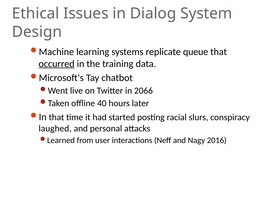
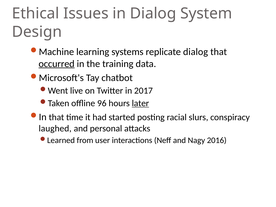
replicate queue: queue -> dialog (196, 52)
2066: 2066 -> 2017 (143, 91)
40: 40 -> 96 (102, 103)
later underline: none -> present (140, 103)
